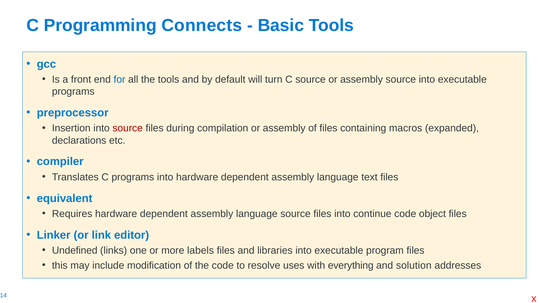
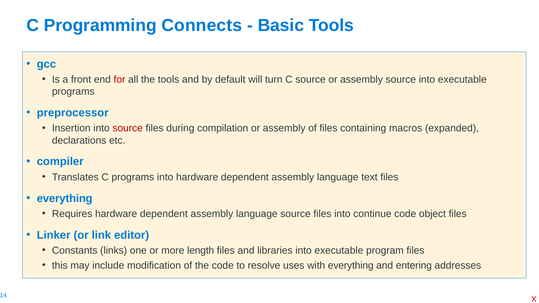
for colour: blue -> red (120, 80)
equivalent: equivalent -> everything (65, 198)
Undefined: Undefined -> Constants (75, 251)
labels: labels -> length (201, 251)
solution: solution -> entering (414, 266)
